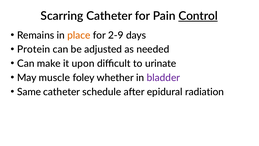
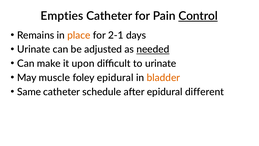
Scarring: Scarring -> Empties (62, 16)
2-9: 2-9 -> 2-1 (116, 35)
Protein: Protein -> Urinate (34, 49)
needed underline: none -> present (153, 49)
foley whether: whether -> epidural (115, 78)
bladder colour: purple -> orange (163, 78)
radiation: radiation -> different (204, 92)
